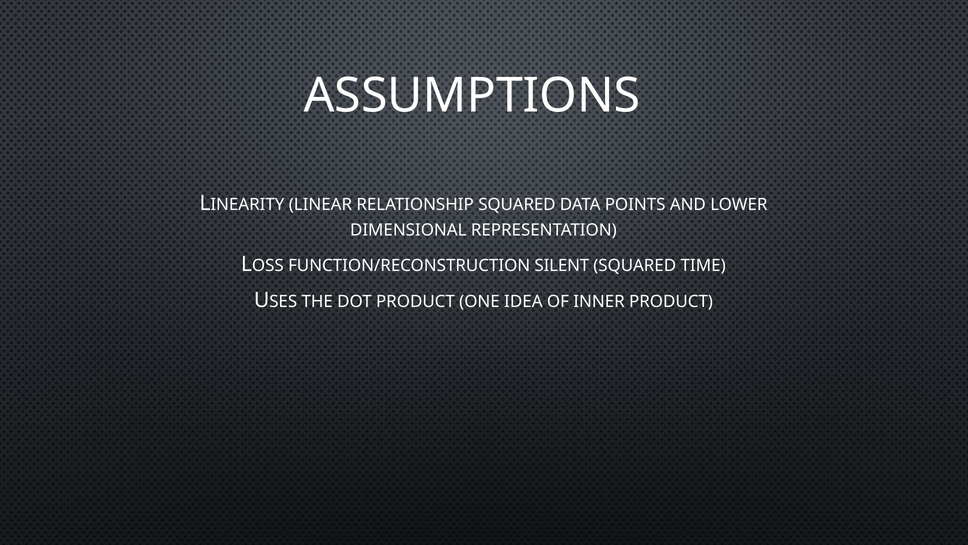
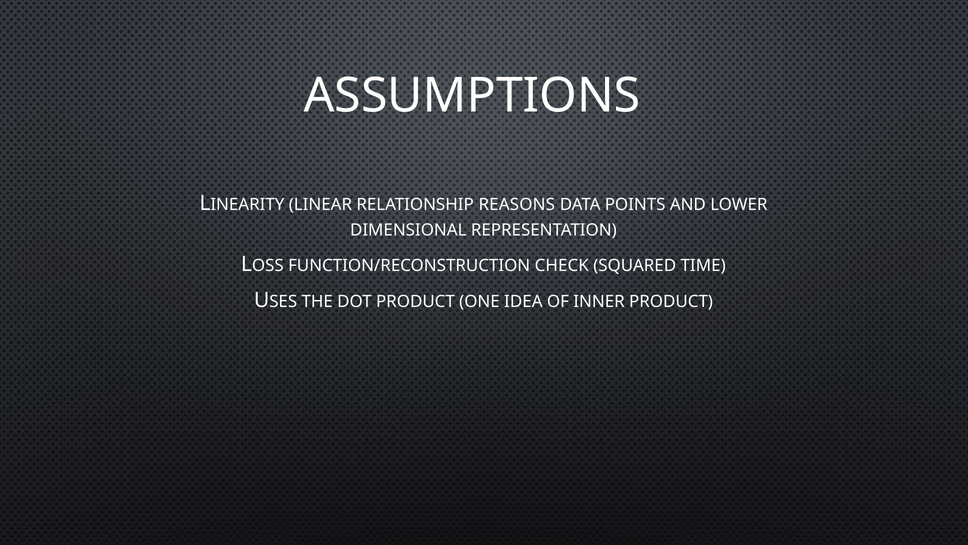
RELATIONSHIP SQUARED: SQUARED -> REASONS (517, 204)
SILENT: SILENT -> CHECK (562, 266)
